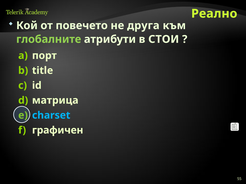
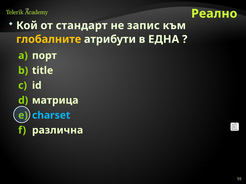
повечето: повечето -> стандарт (82, 26)
друга: друга -> запис (143, 26)
глобалните colour: light green -> yellow (49, 39)
СТОИ: СТОИ -> ЕДНА (164, 39)
графичен: графичен -> различна (58, 131)
